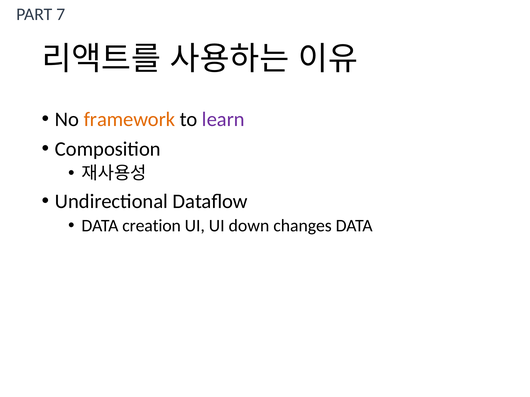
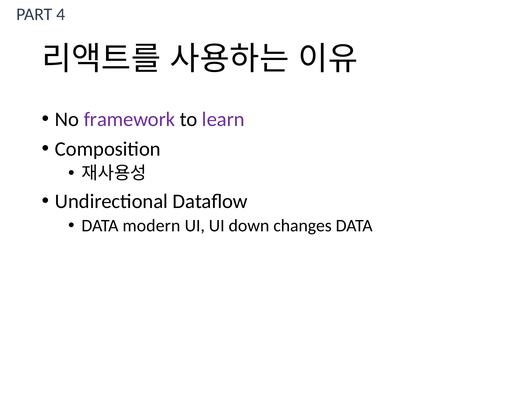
7: 7 -> 4 (61, 14)
framework colour: orange -> purple (129, 119)
creation: creation -> modern (151, 226)
